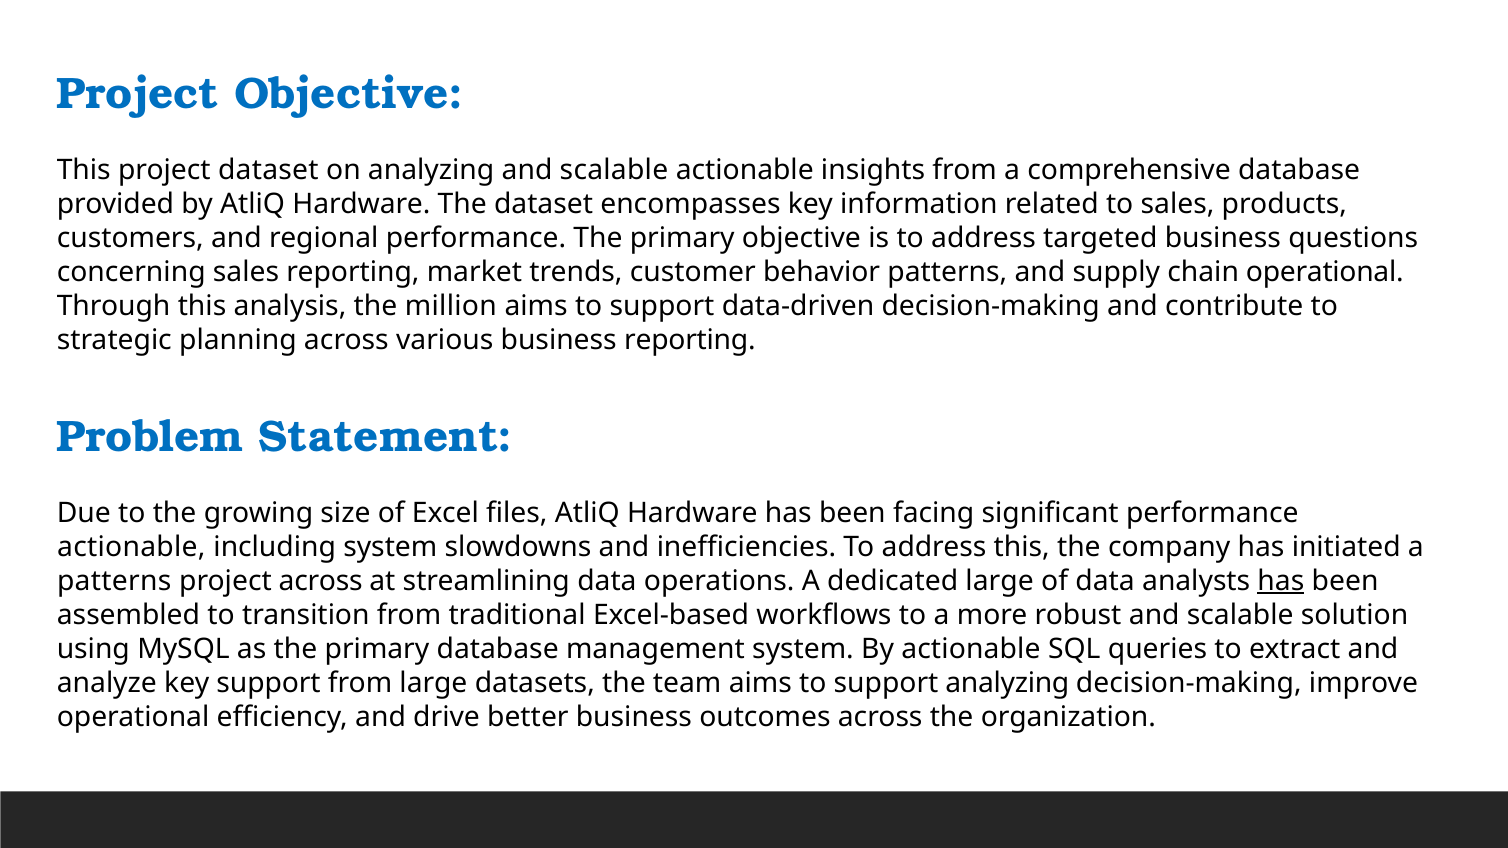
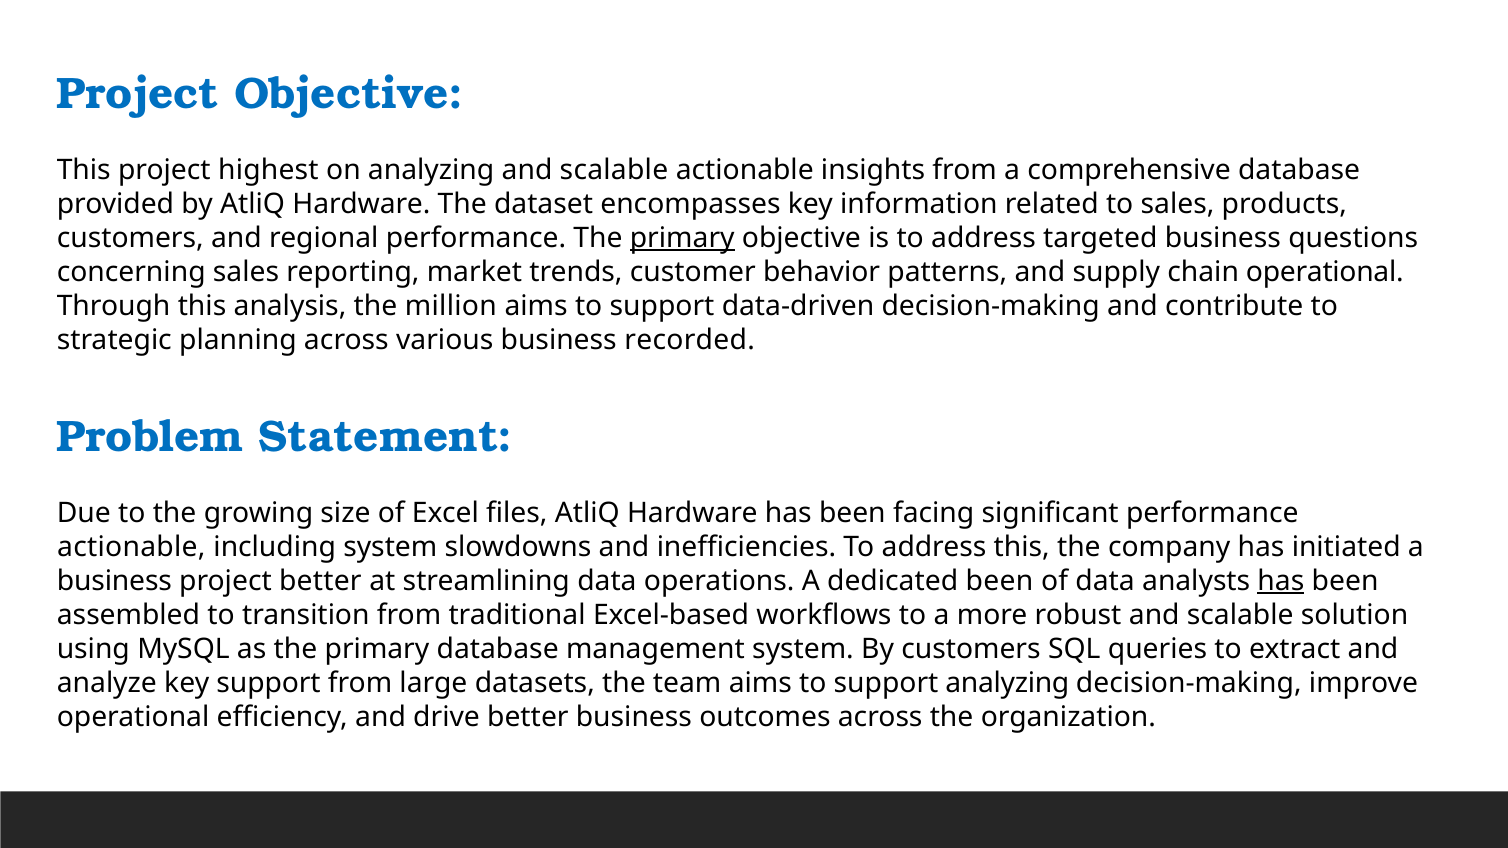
project dataset: dataset -> highest (268, 170)
primary underline: none -> present (682, 238)
business reporting: reporting -> recorded (690, 340)
patterns: patterns -> business (114, 581)
project across: across -> better (320, 581)
dedicated large: large -> been (1000, 581)
By actionable: actionable -> customers (971, 649)
